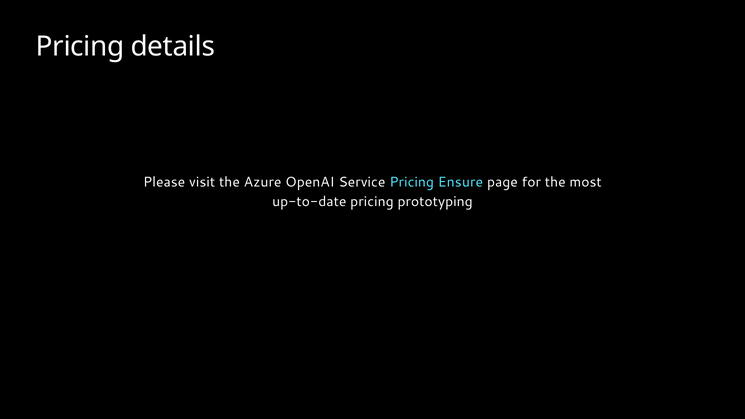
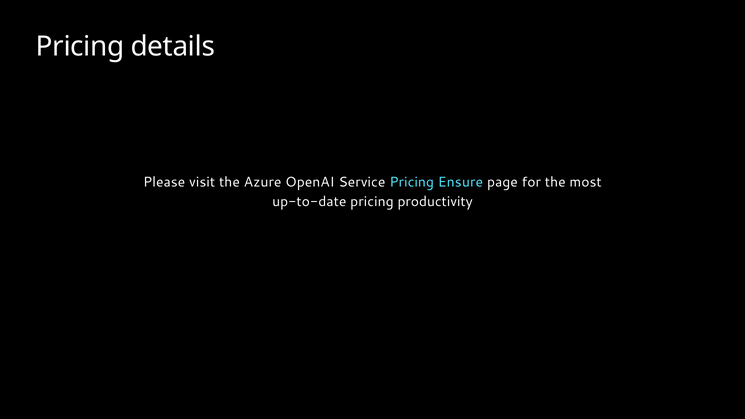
prototyping: prototyping -> productivity (435, 202)
